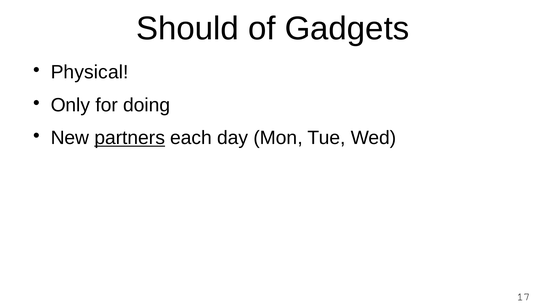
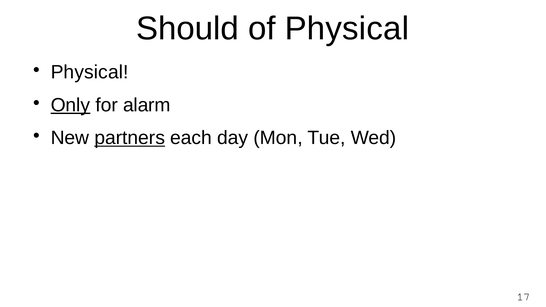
of Gadgets: Gadgets -> Physical (347, 28)
Only underline: none -> present (70, 105)
doing: doing -> alarm (147, 105)
